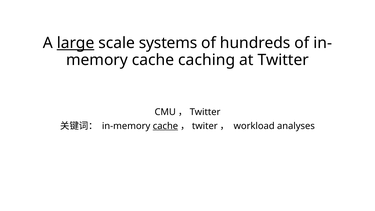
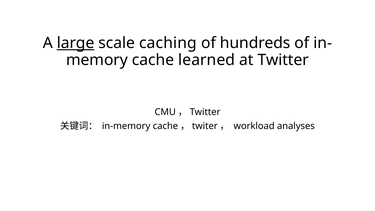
systems: systems -> caching (168, 43)
caching: caching -> learned (207, 60)
cache underline: present -> none (165, 126)
